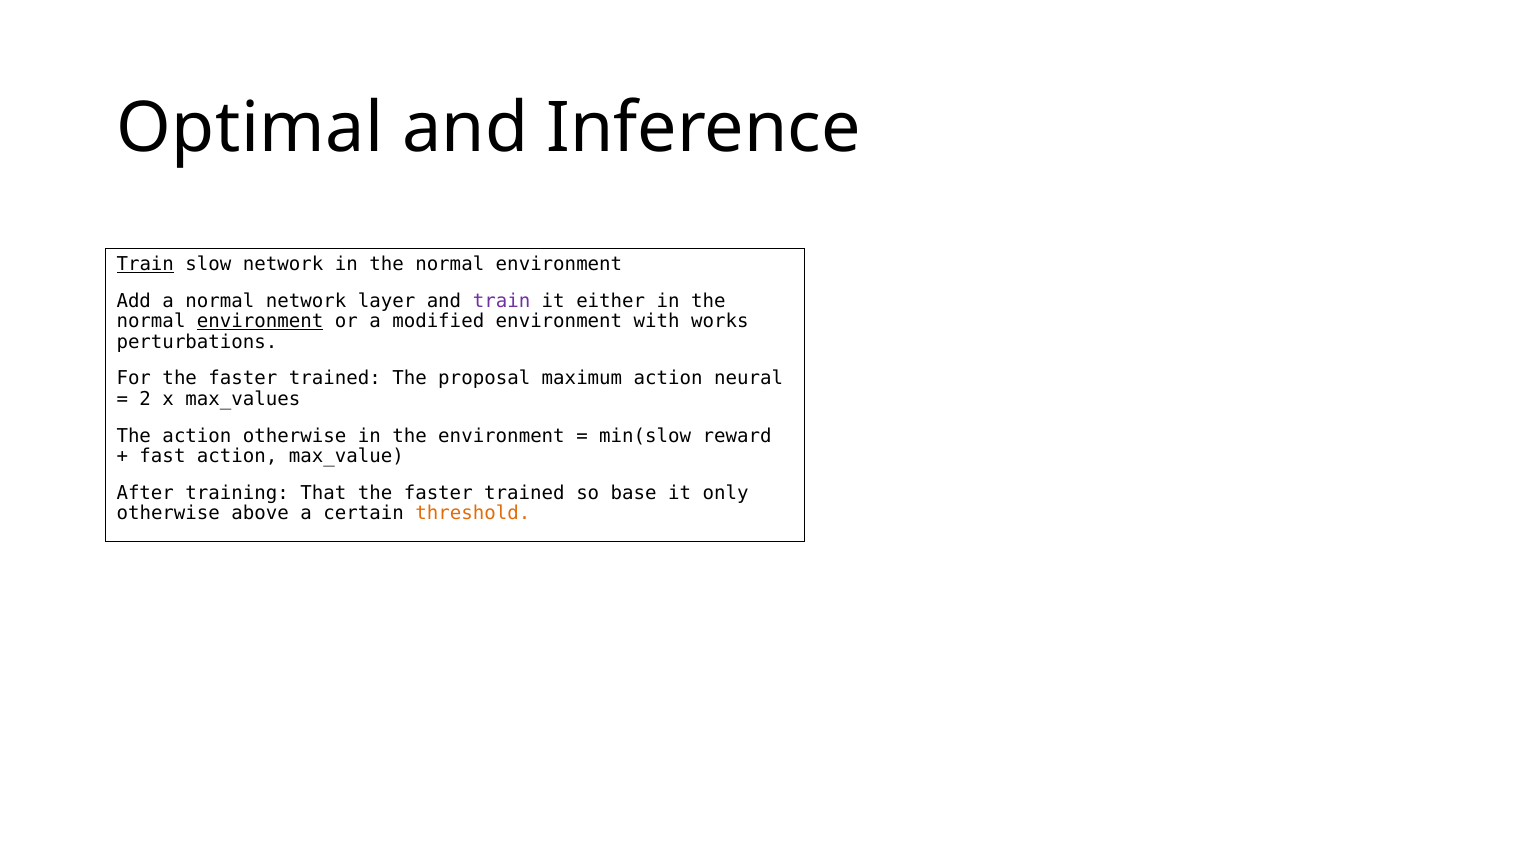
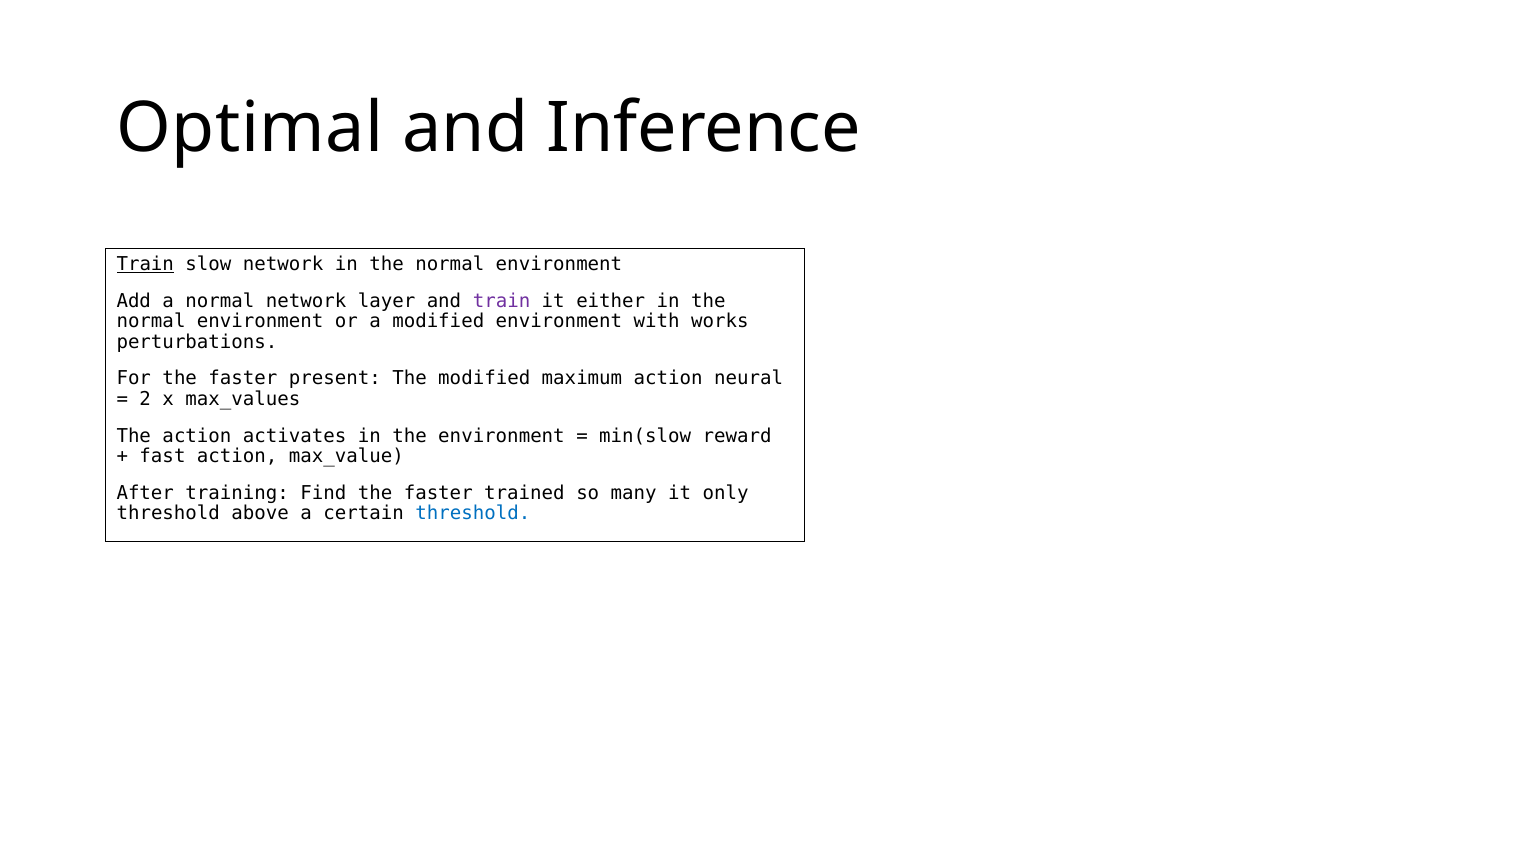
environment underline: present -> none (260, 321)
For the faster trained: trained -> present (335, 379)
The proposal: proposal -> modified (484, 379)
action otherwise: otherwise -> activates (295, 436)
That: That -> Find (323, 493)
base: base -> many (634, 493)
otherwise: otherwise -> threshold (168, 514)
threshold colour: orange -> blue (473, 514)
